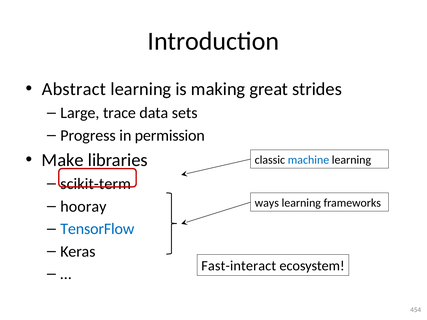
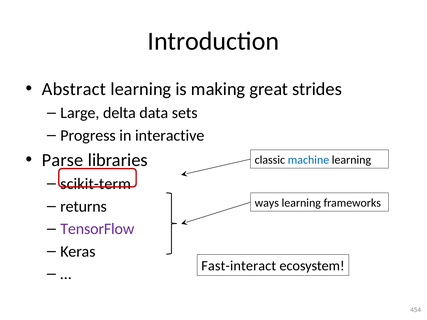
trace: trace -> delta (119, 113)
permission: permission -> interactive (170, 136)
Make: Make -> Parse (63, 160)
hooray: hooray -> returns (84, 207)
TensorFlow colour: blue -> purple (97, 229)
